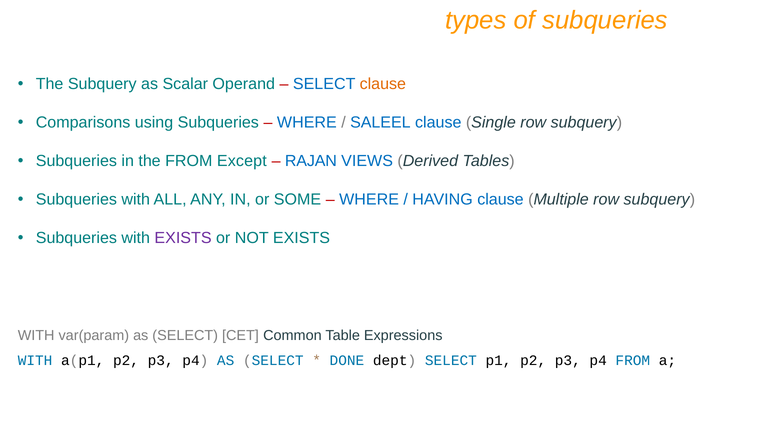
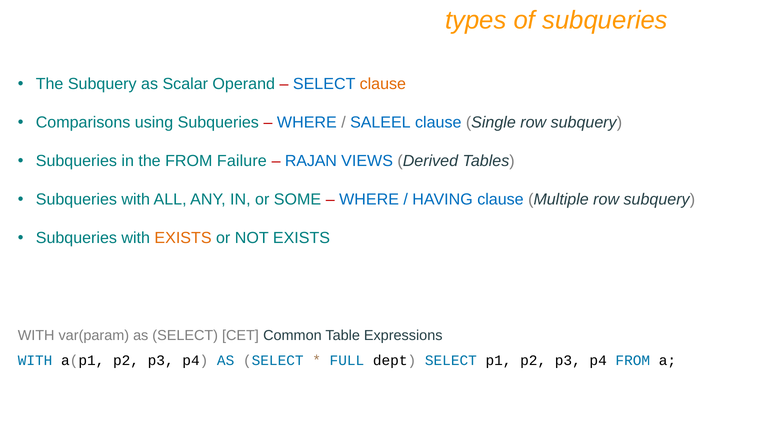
Except: Except -> Failure (242, 161)
EXISTS colour: purple -> orange (183, 238)
DONE: DONE -> FULL (347, 361)
